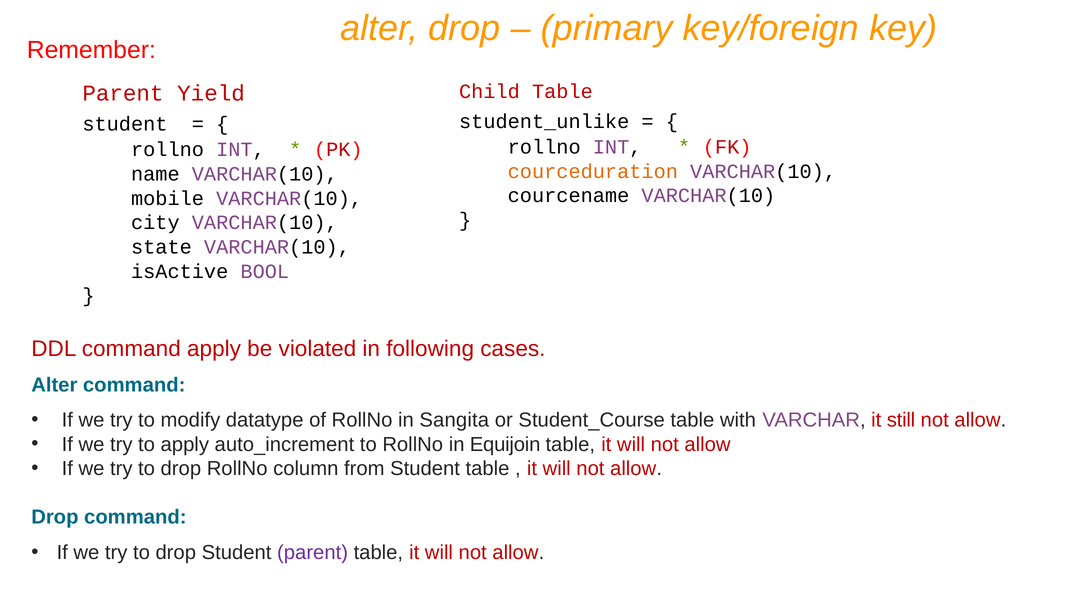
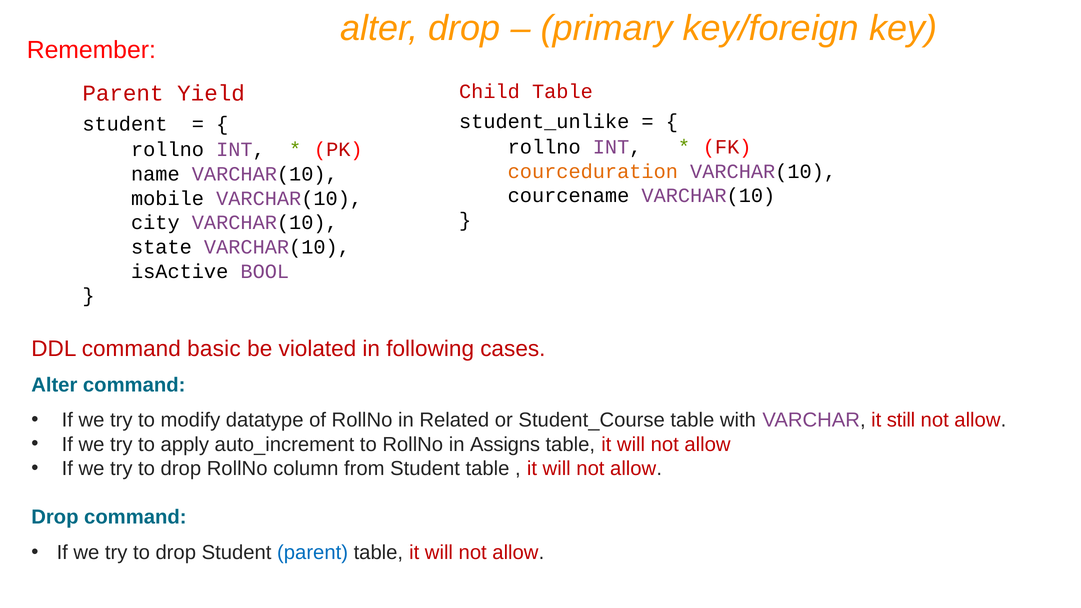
command apply: apply -> basic (214, 349)
Sangita: Sangita -> Related (454, 420)
Equijoin: Equijoin -> Assigns (505, 444)
parent colour: purple -> blue (313, 552)
